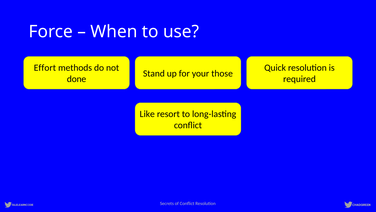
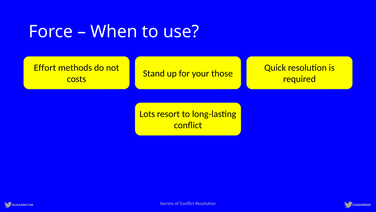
done: done -> costs (77, 79)
Like: Like -> Lots (147, 114)
